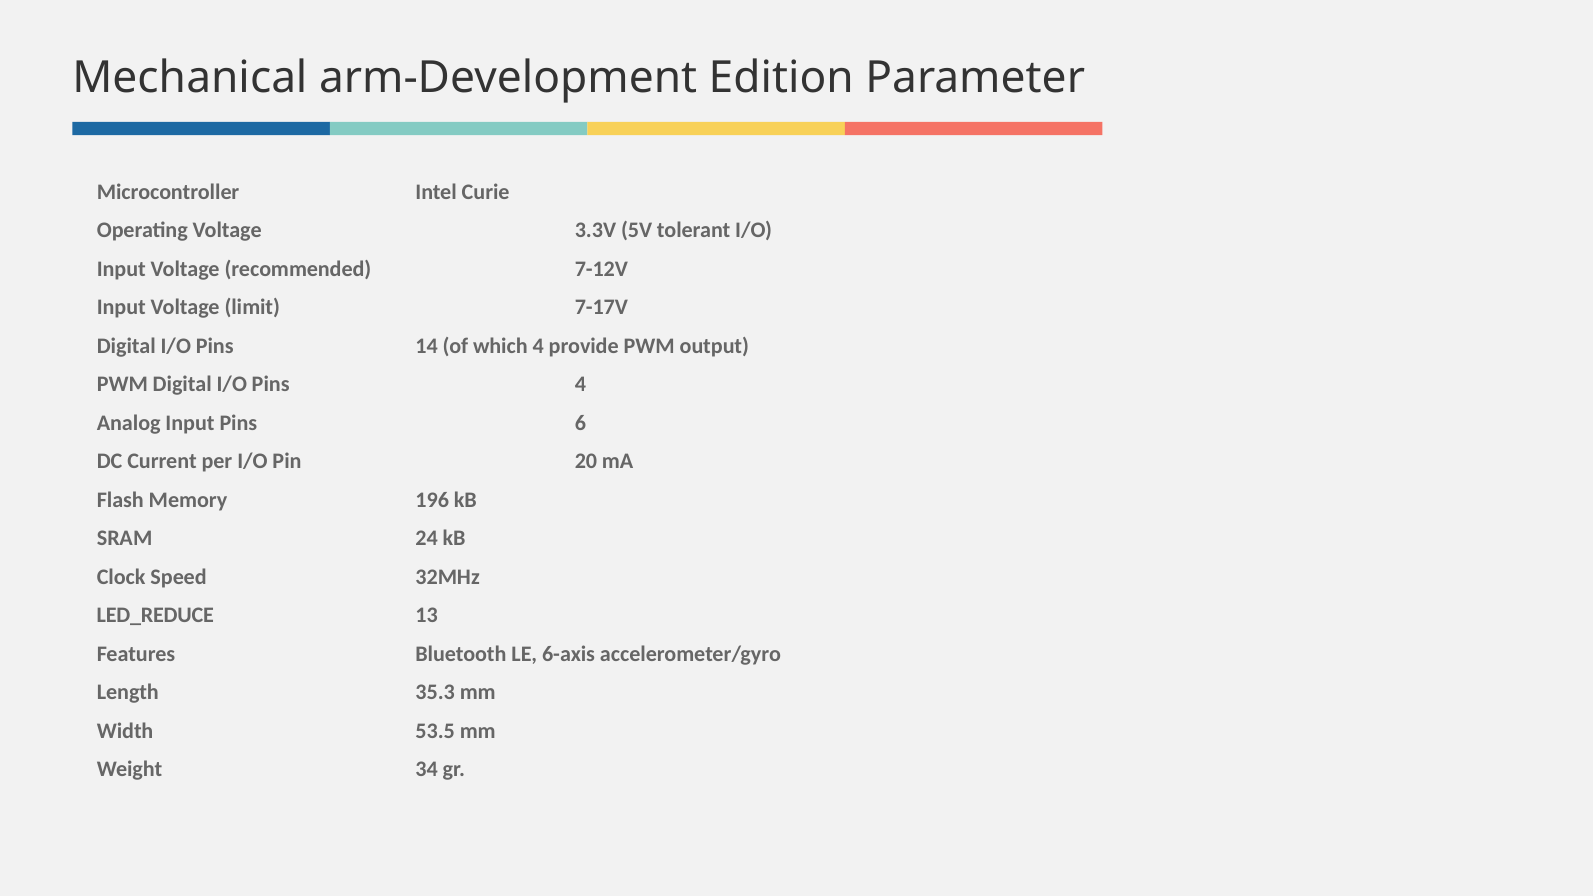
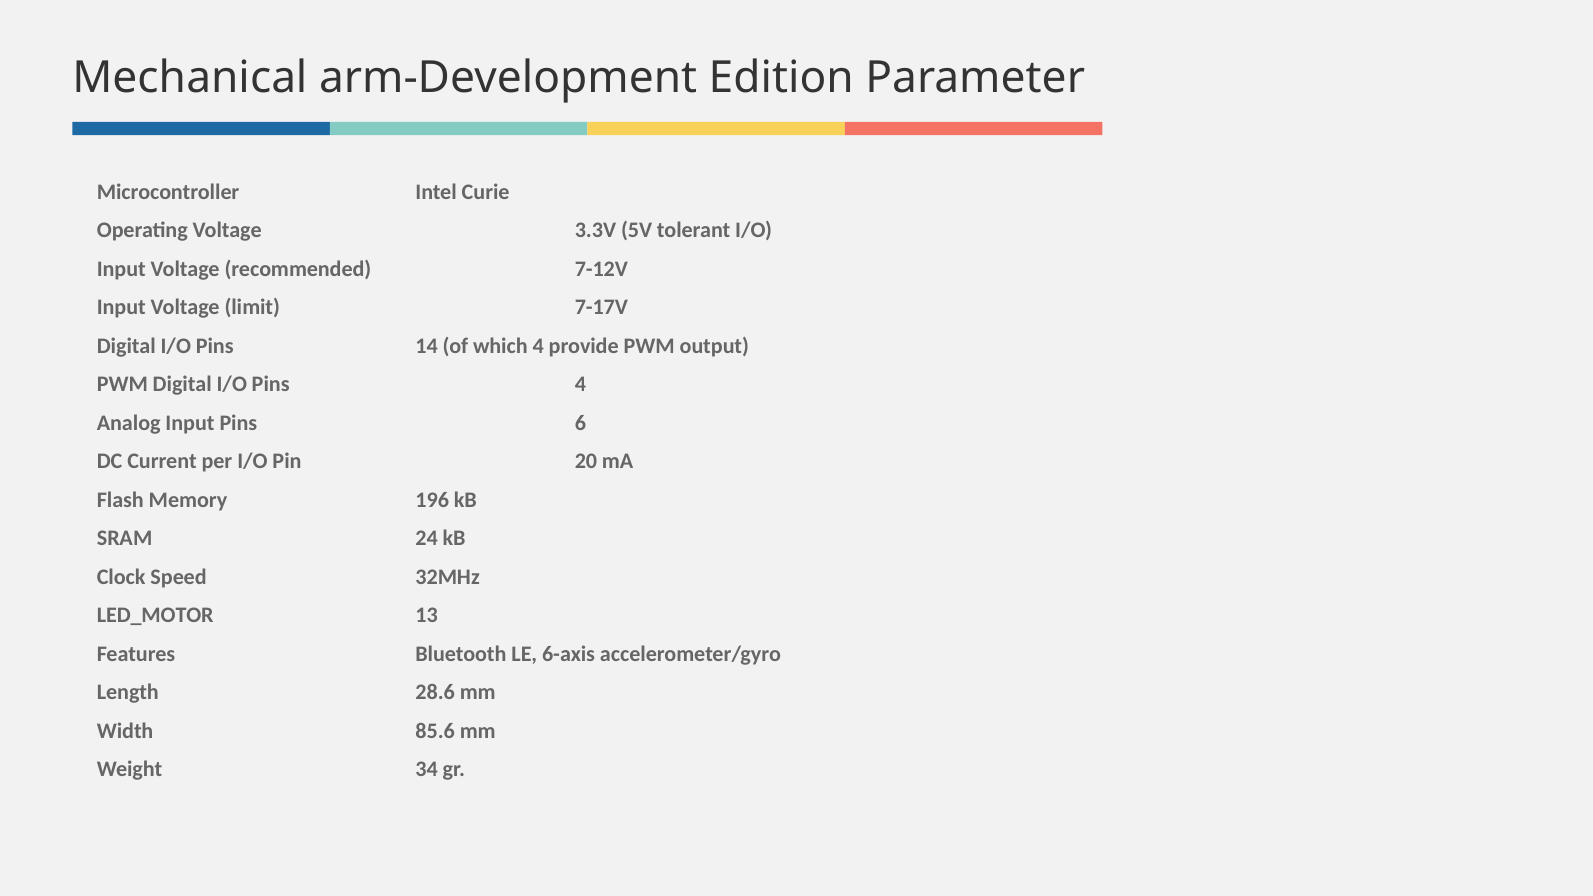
LED_REDUCE: LED_REDUCE -> LED_MOTOR (155, 616)
35.3: 35.3 -> 28.6 (435, 693)
53.5: 53.5 -> 85.6 (435, 731)
